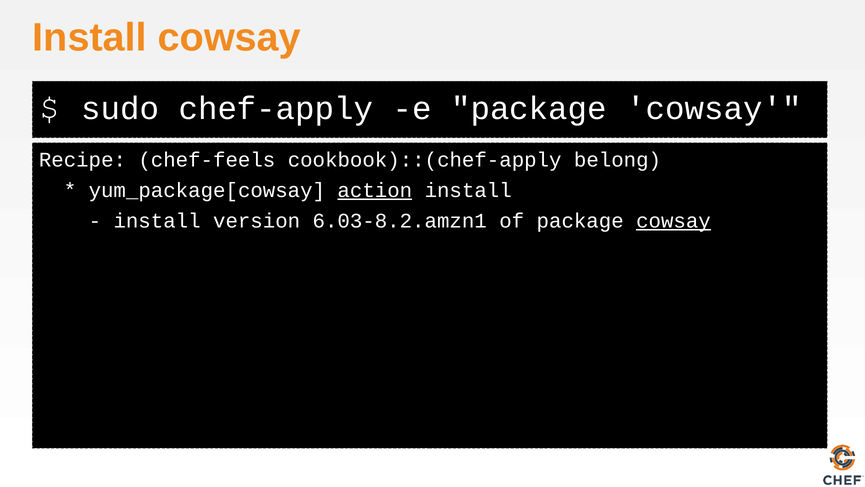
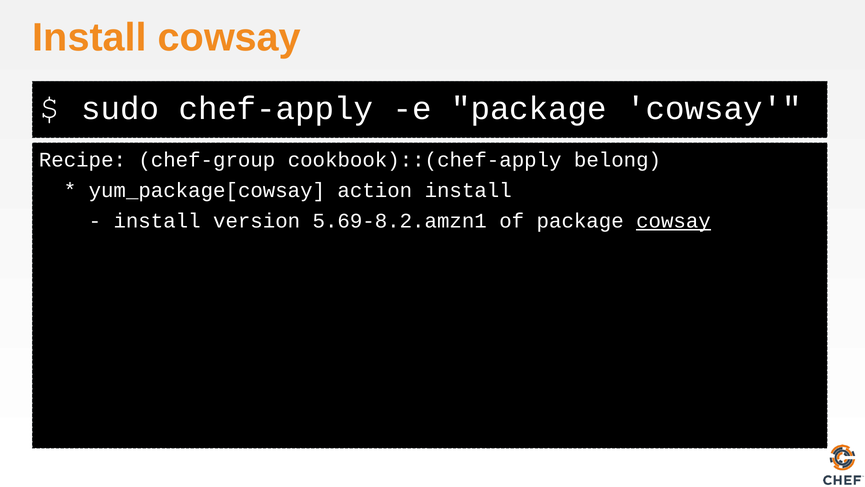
chef-feels: chef-feels -> chef-group (207, 160)
action underline: present -> none (375, 190)
6.03-8.2.amzn1: 6.03-8.2.amzn1 -> 5.69-8.2.amzn1 (400, 221)
